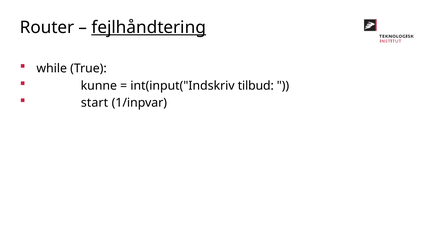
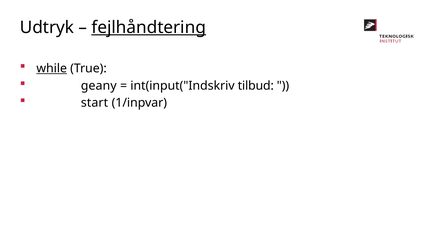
Router: Router -> Udtryk (47, 28)
while underline: none -> present (52, 68)
kunne: kunne -> geany (99, 86)
